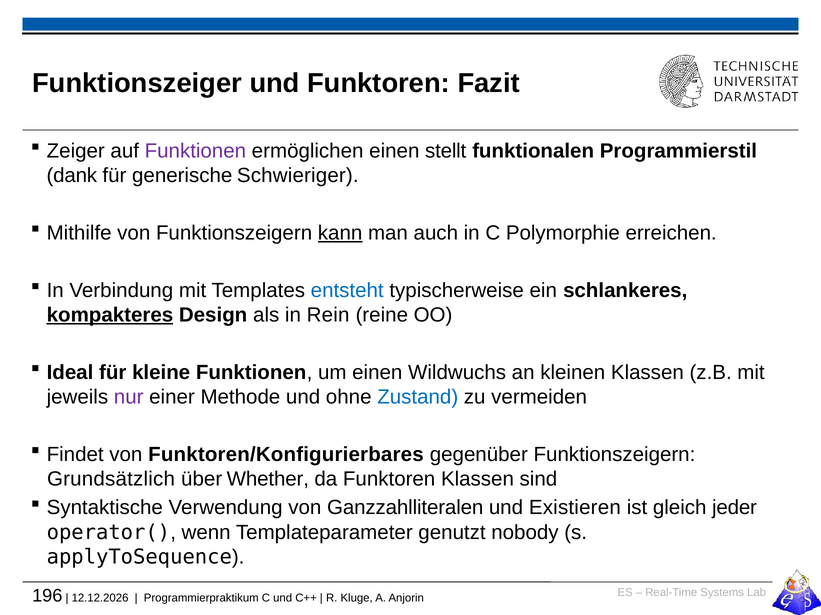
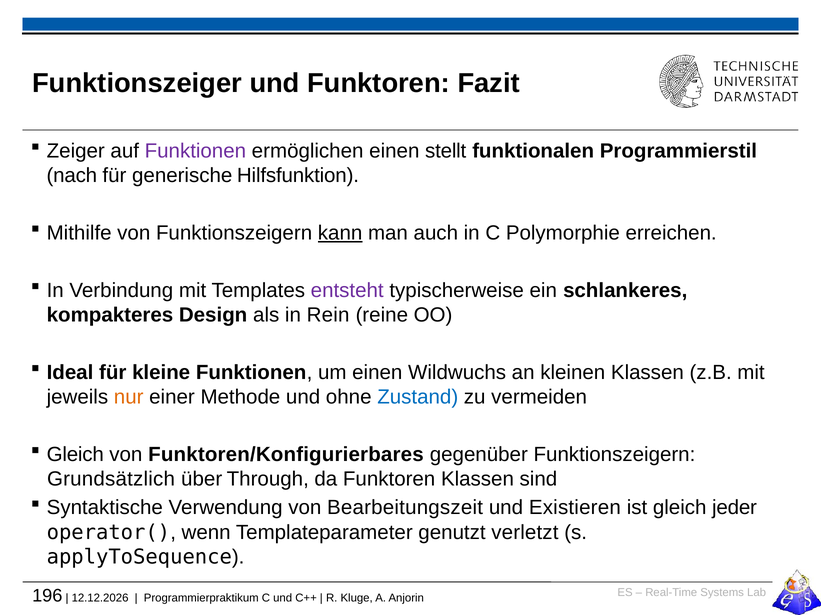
dank: dank -> nach (72, 176)
Schwieriger: Schwieriger -> Hilfsfunktion (298, 176)
entsteht colour: blue -> purple (347, 291)
kompakteres underline: present -> none (110, 315)
nur colour: purple -> orange (129, 397)
Findet: Findet -> Gleich (75, 455)
Whether: Whether -> Through (268, 480)
Ganzzahlliteralen: Ganzzahlliteralen -> Bearbeitungszeit (405, 508)
nobody: nobody -> verletzt (525, 533)
